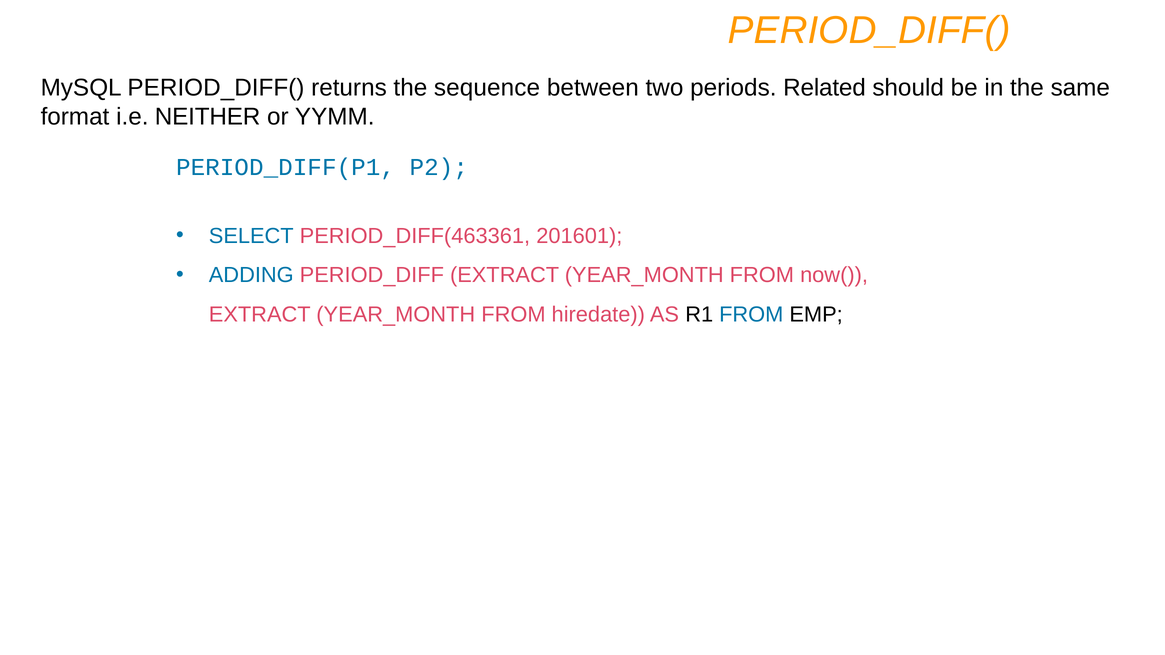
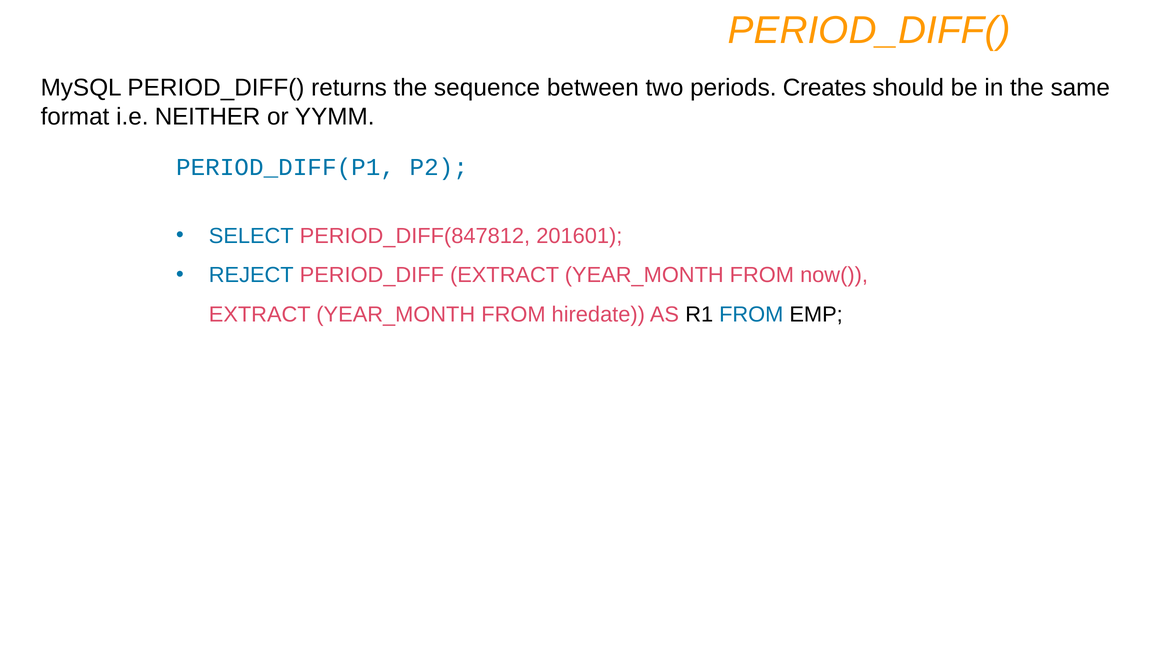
Related: Related -> Creates (825, 88)
PERIOD_DIFF(463361: PERIOD_DIFF(463361 -> PERIOD_DIFF(847812 (415, 236)
ADDING: ADDING -> REJECT (251, 275)
